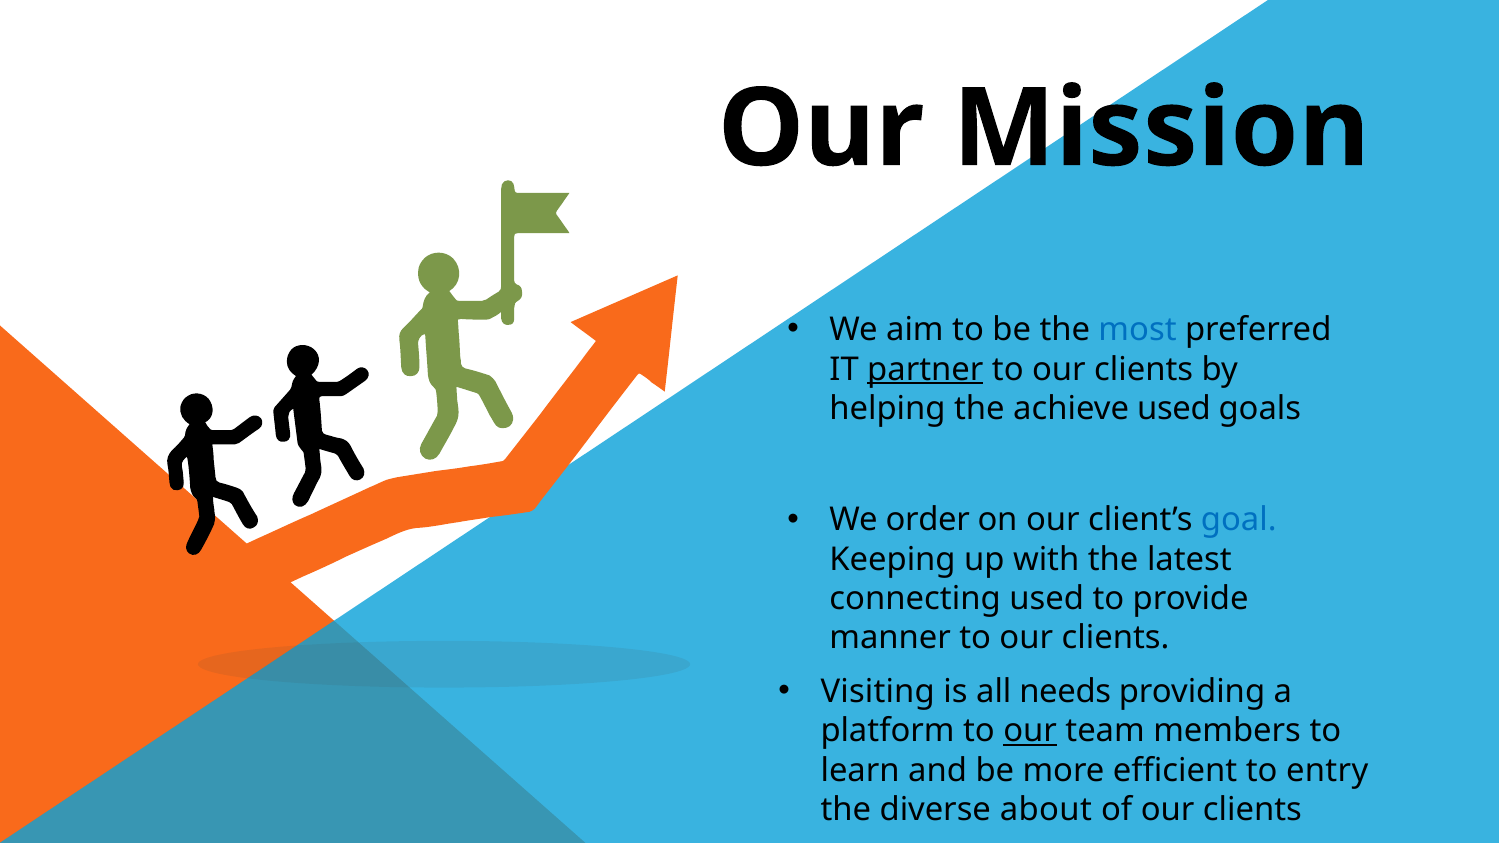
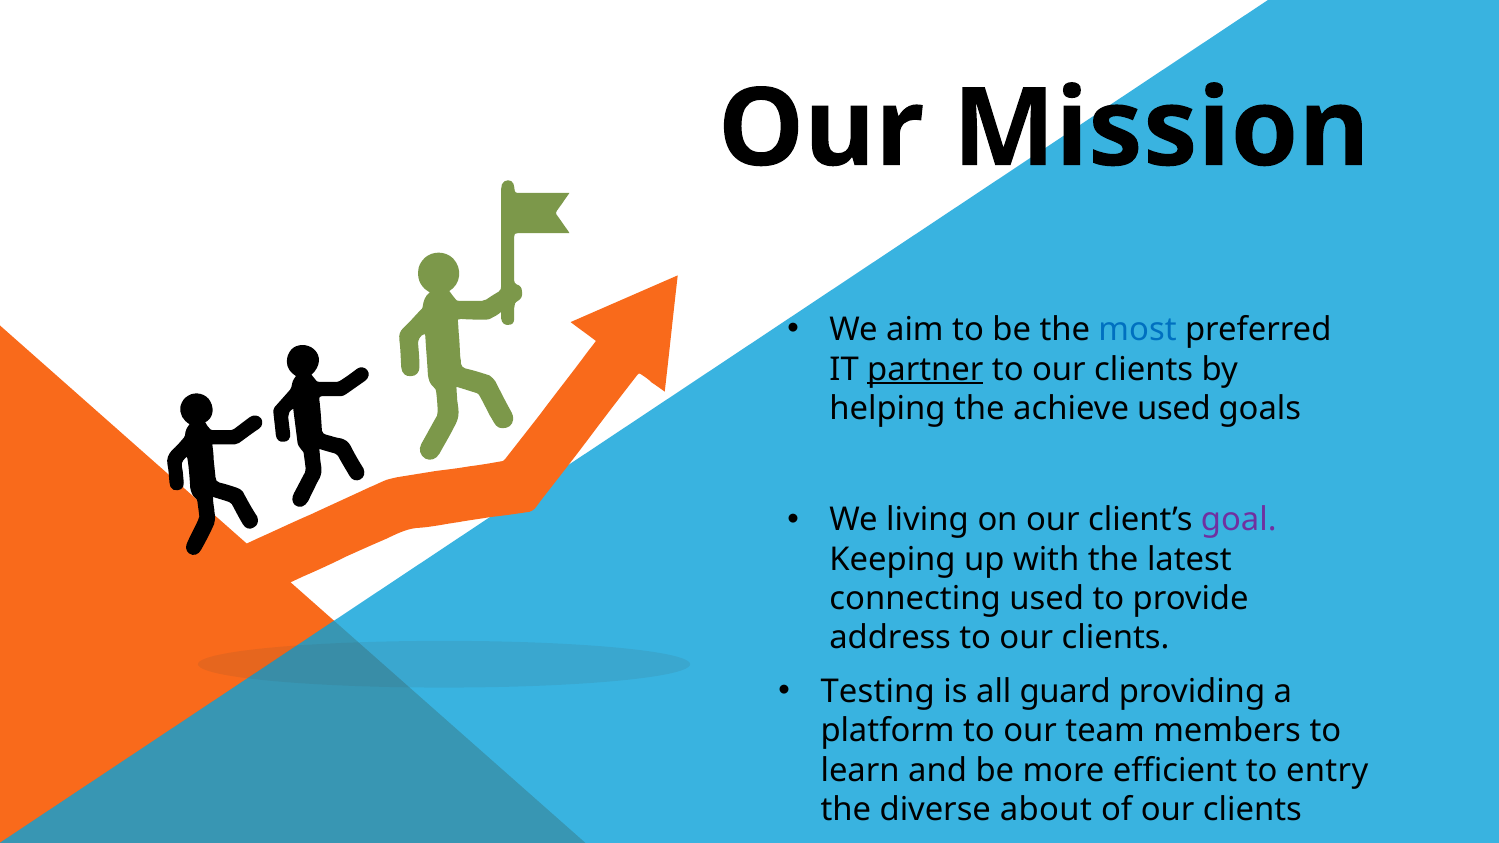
order: order -> living (928, 520)
goal colour: blue -> purple (1239, 520)
manner: manner -> address (890, 638)
Visiting: Visiting -> Testing (878, 692)
needs: needs -> guard (1065, 692)
our underline: present -> none (1030, 732)
